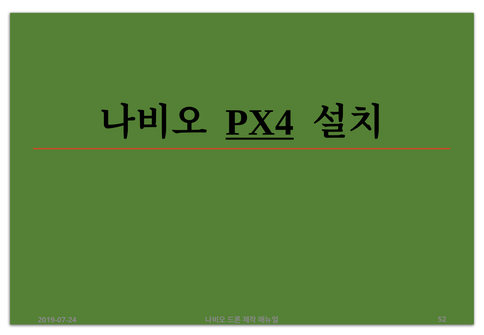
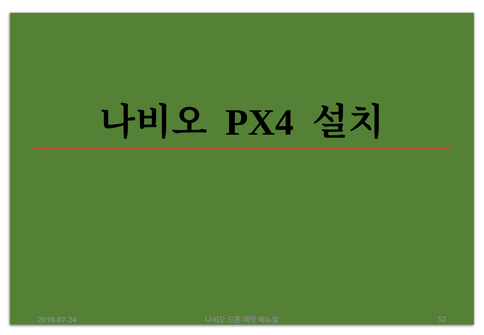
PX4 underline: present -> none (260, 123)
